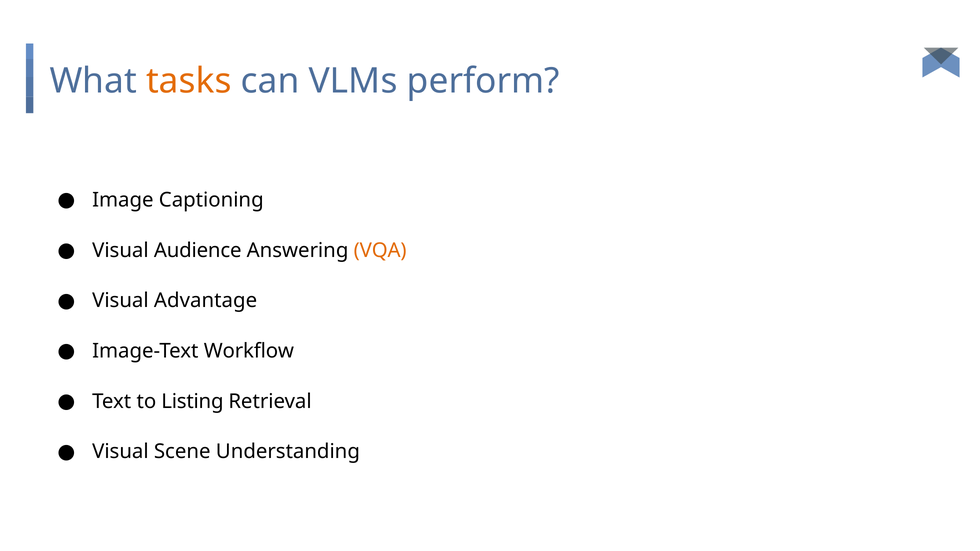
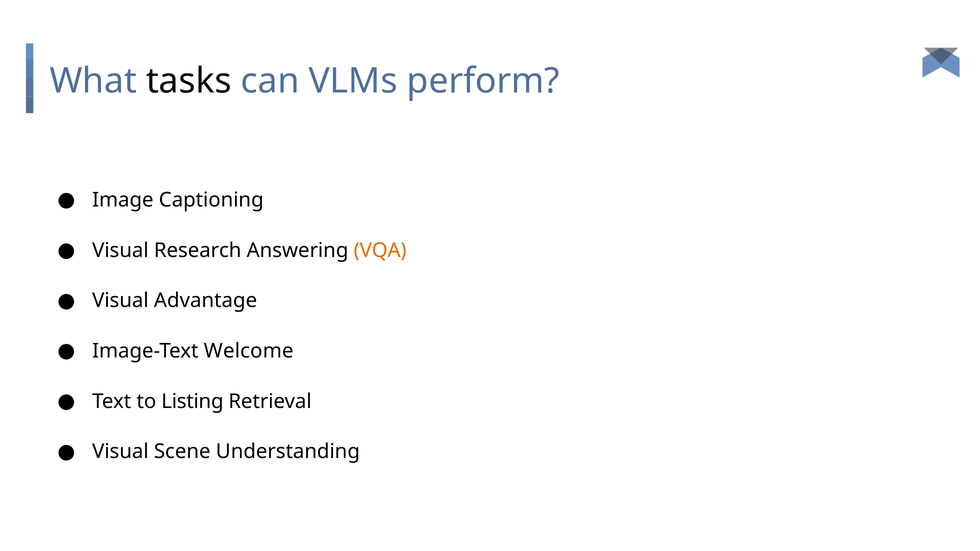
tasks colour: orange -> black (189, 81)
Audience: Audience -> Research (198, 250)
Workflow: Workflow -> Welcome (249, 351)
